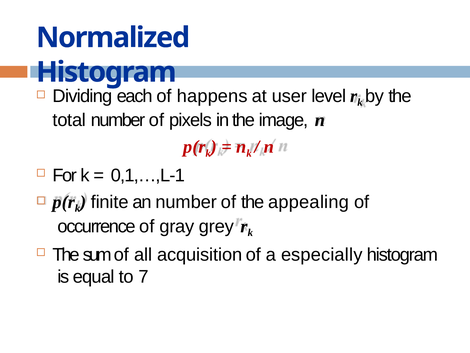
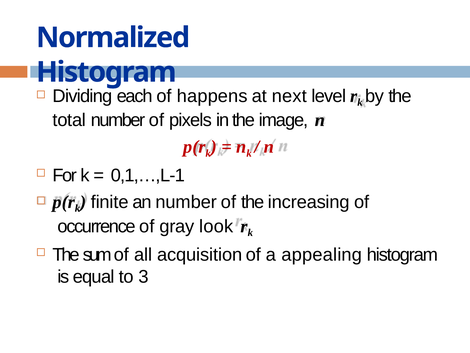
user: user -> next (289, 96)
appealing: appealing -> increasing (309, 202)
grey: grey -> look (216, 226)
especially: especially -> appealing (322, 255)
7: 7 -> 3 (144, 276)
